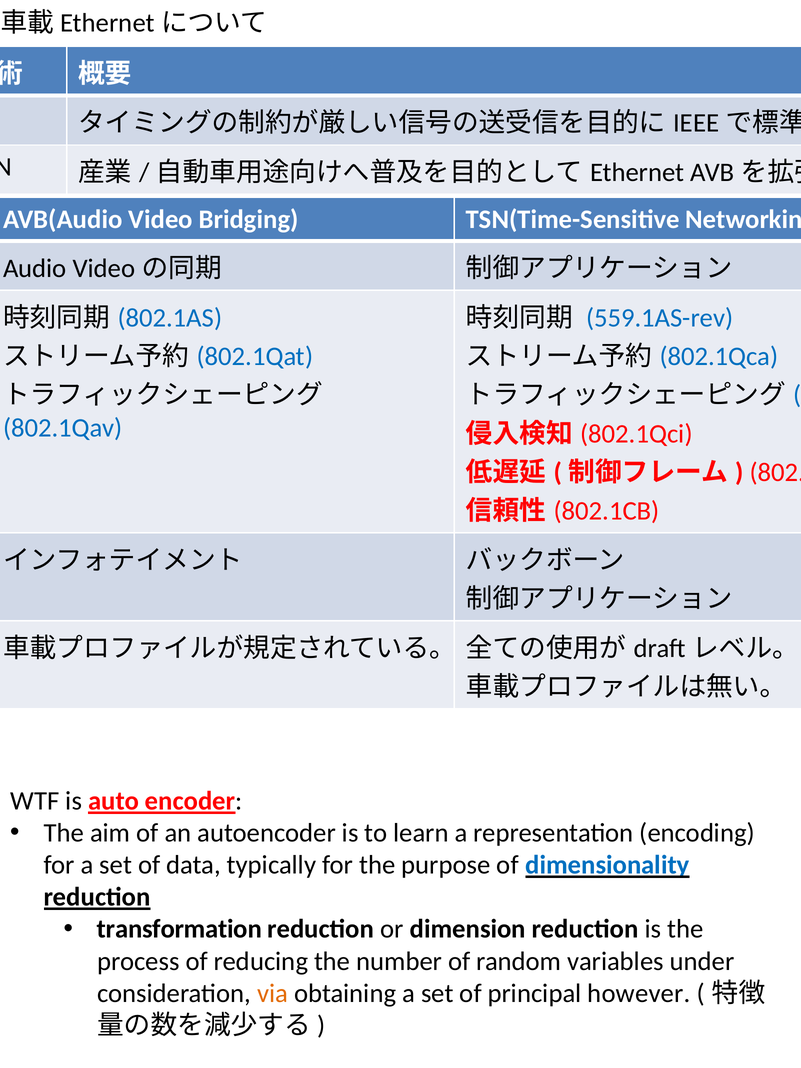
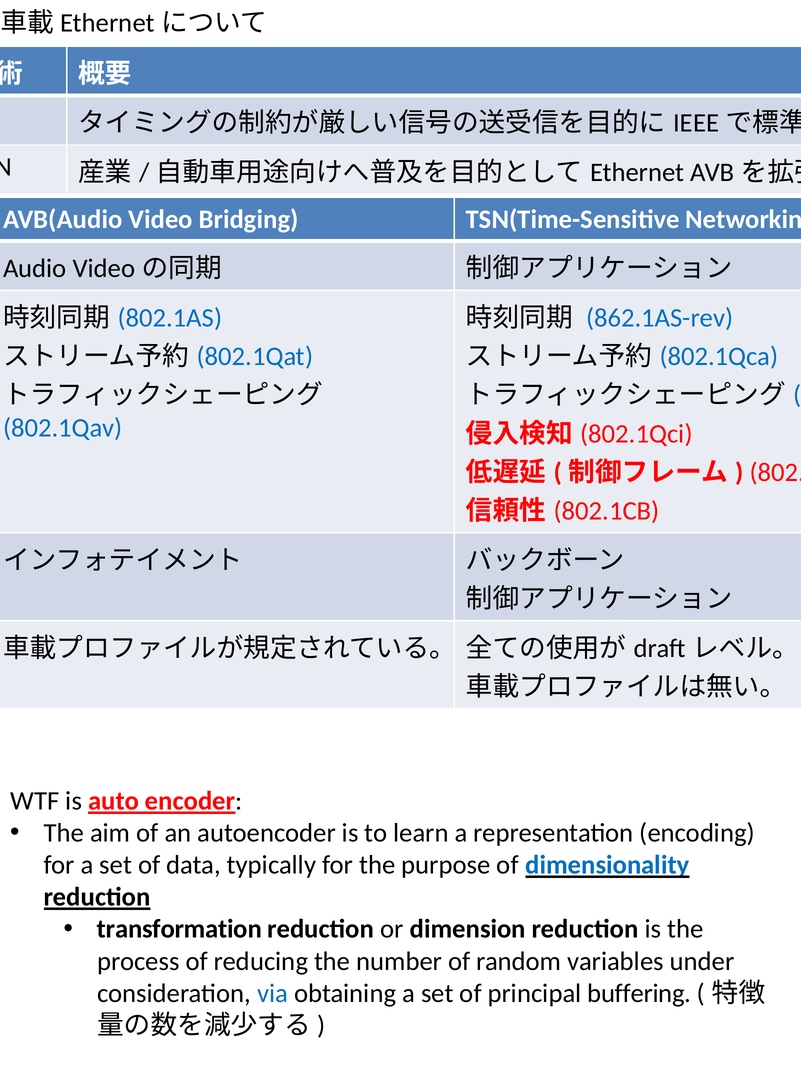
559.1AS-rev: 559.1AS-rev -> 862.1AS-rev (660, 318)
via colour: orange -> blue (273, 993)
however: however -> buffering (639, 993)
